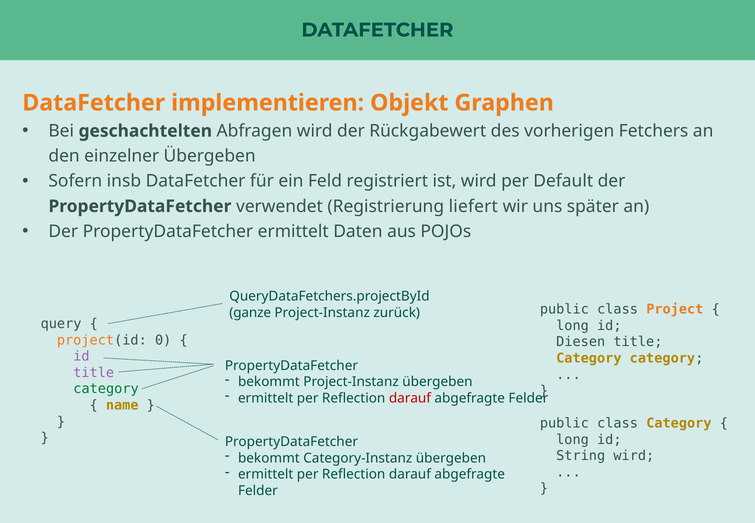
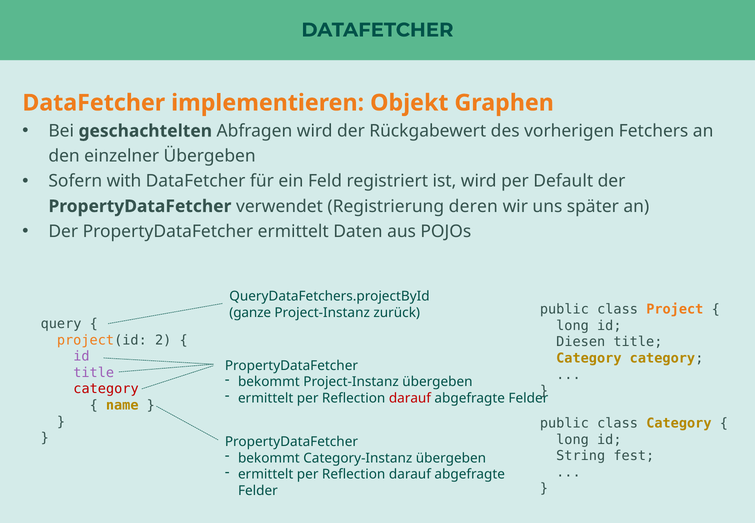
insb: insb -> with (124, 181)
liefert: liefert -> deren (473, 206)
0: 0 -> 2 (163, 340)
category colour: green -> red (106, 389)
String wird: wird -> fest (634, 456)
